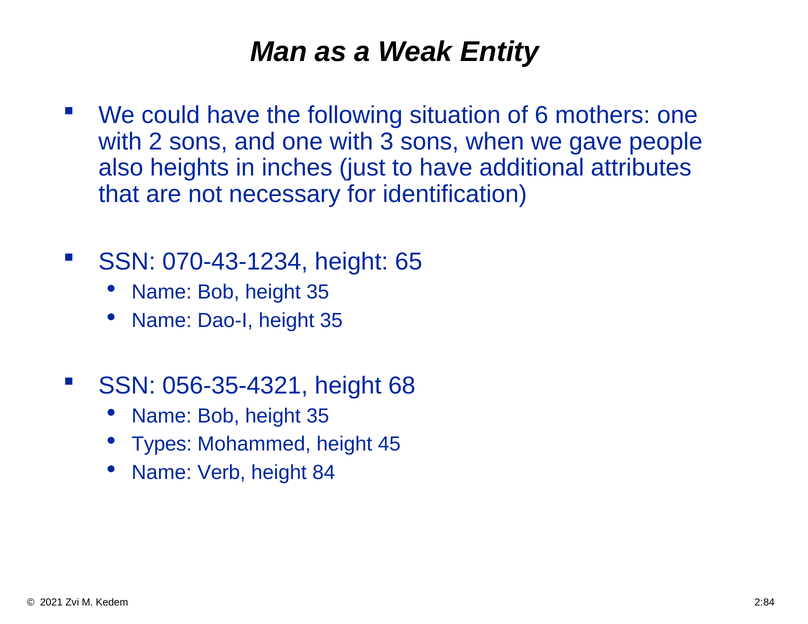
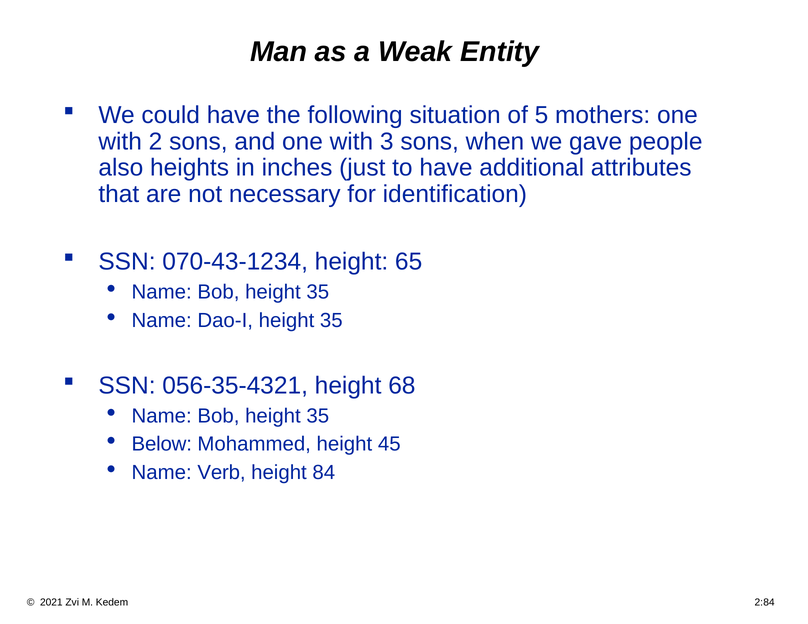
6: 6 -> 5 (542, 115)
Types: Types -> Below (162, 444)
